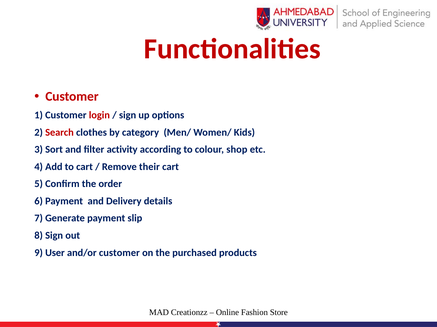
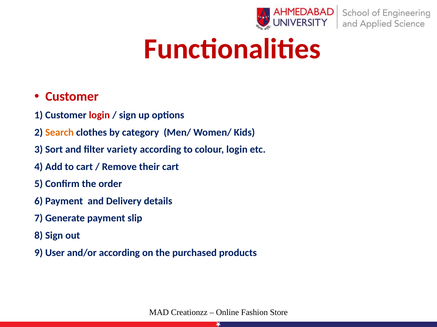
Search colour: red -> orange (59, 133)
activity: activity -> variety (122, 150)
colour shop: shop -> login (237, 150)
and/or customer: customer -> according (119, 253)
